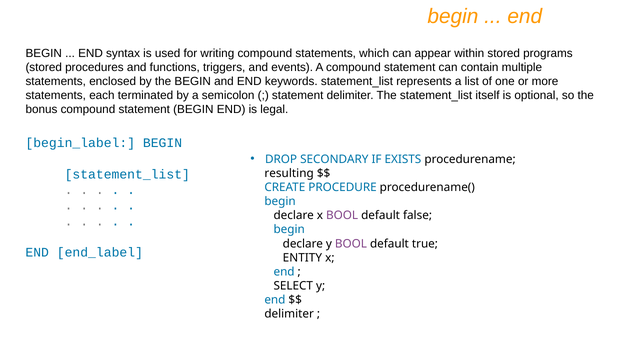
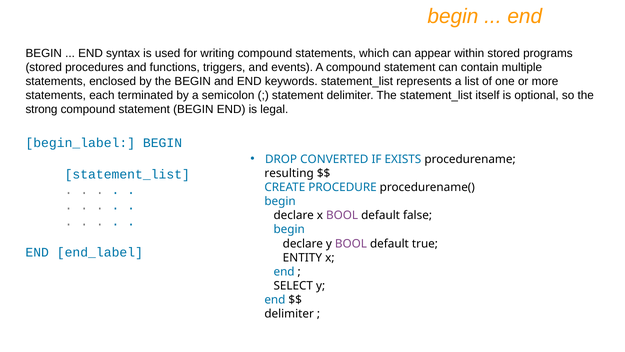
bonus: bonus -> strong (41, 109)
SECONDARY: SECONDARY -> CONVERTED (334, 159)
